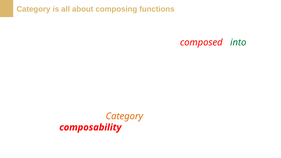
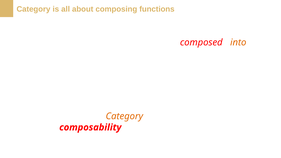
into colour: green -> orange (238, 42)
